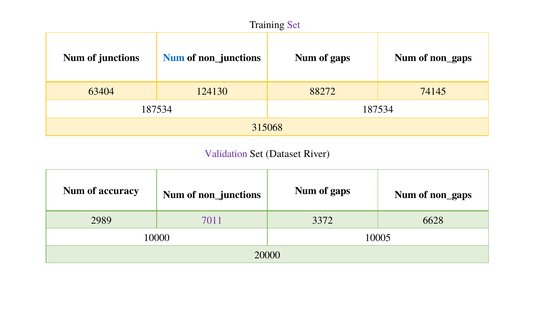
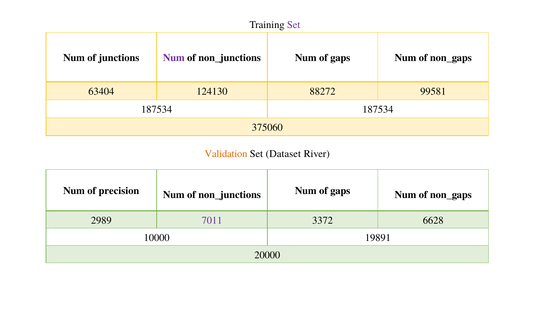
Num colour: blue -> purple (174, 58)
74145: 74145 -> 99581 (433, 91)
315068: 315068 -> 375060 (267, 127)
Validation colour: purple -> orange (226, 154)
accuracy: accuracy -> precision (119, 191)
10005: 10005 -> 19891 (378, 238)
